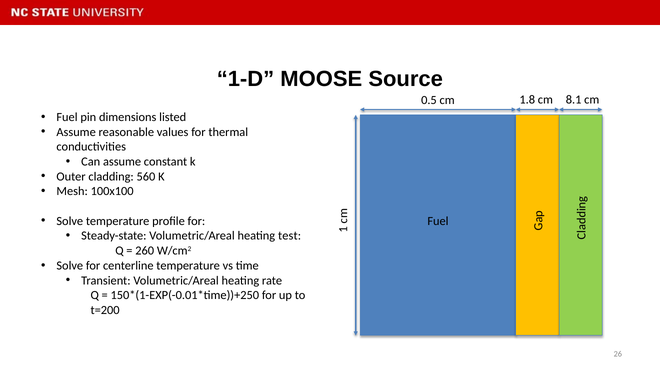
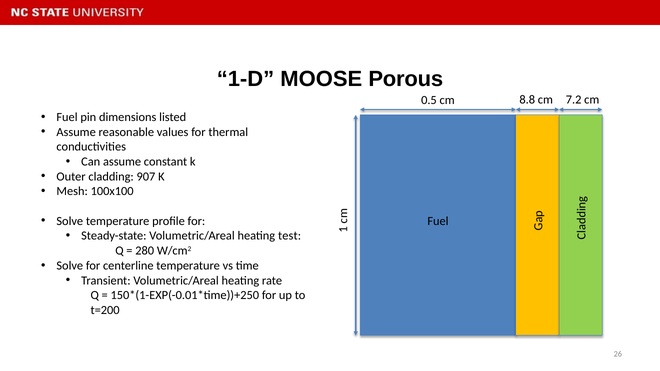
Source: Source -> Porous (406, 79)
1.8: 1.8 -> 8.8 (527, 100)
8.1: 8.1 -> 7.2 (574, 99)
560: 560 -> 907 (146, 177)
260: 260 -> 280 (145, 251)
